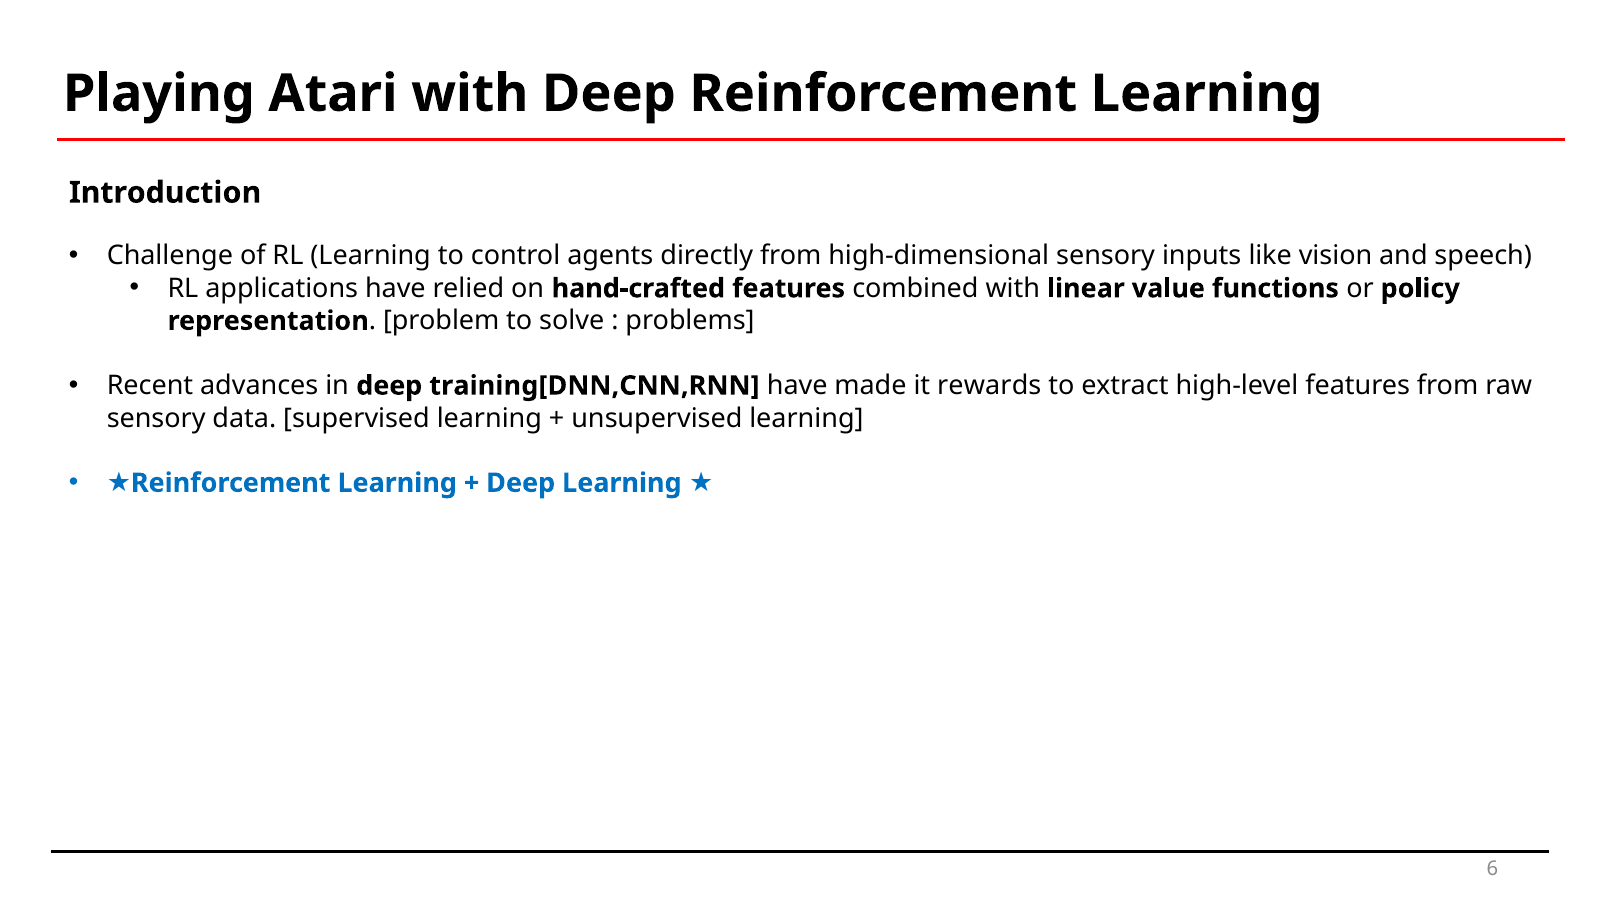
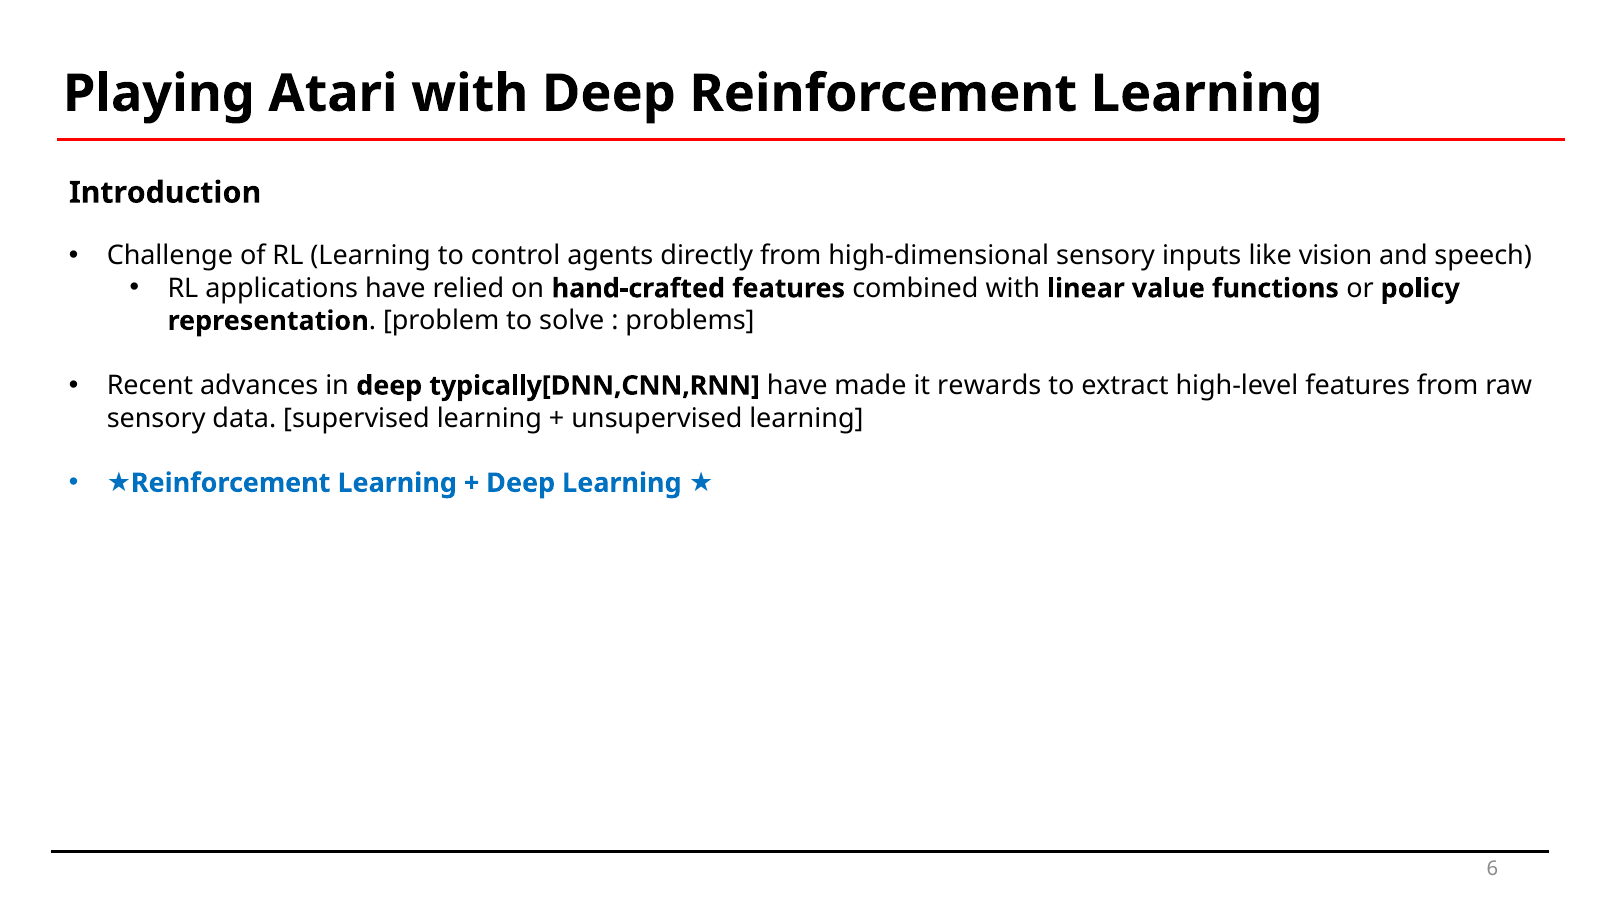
training[DNN,CNN,RNN: training[DNN,CNN,RNN -> typically[DNN,CNN,RNN (595, 386)
